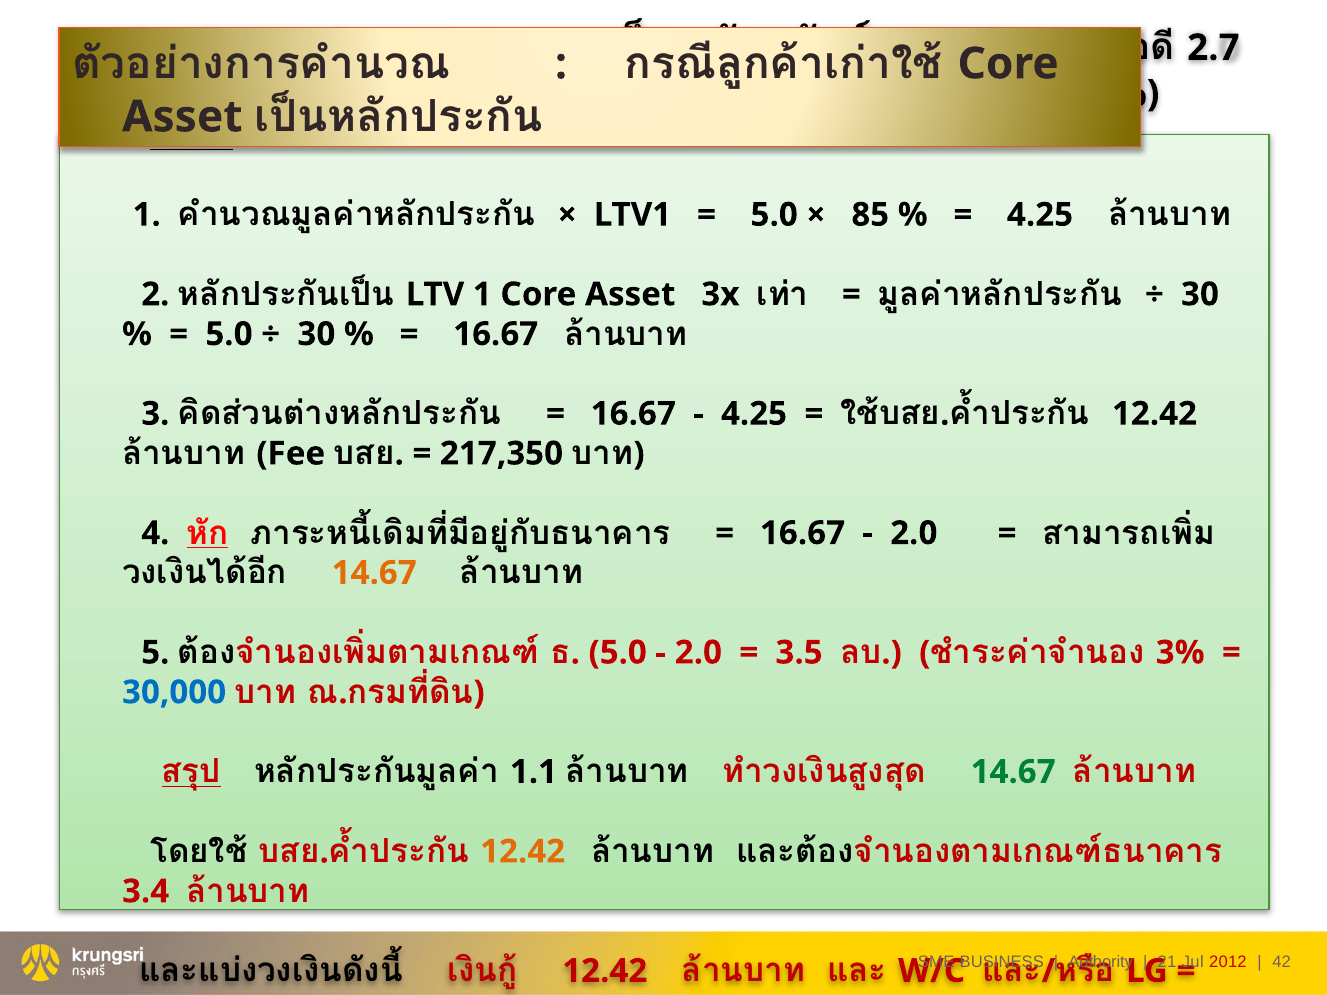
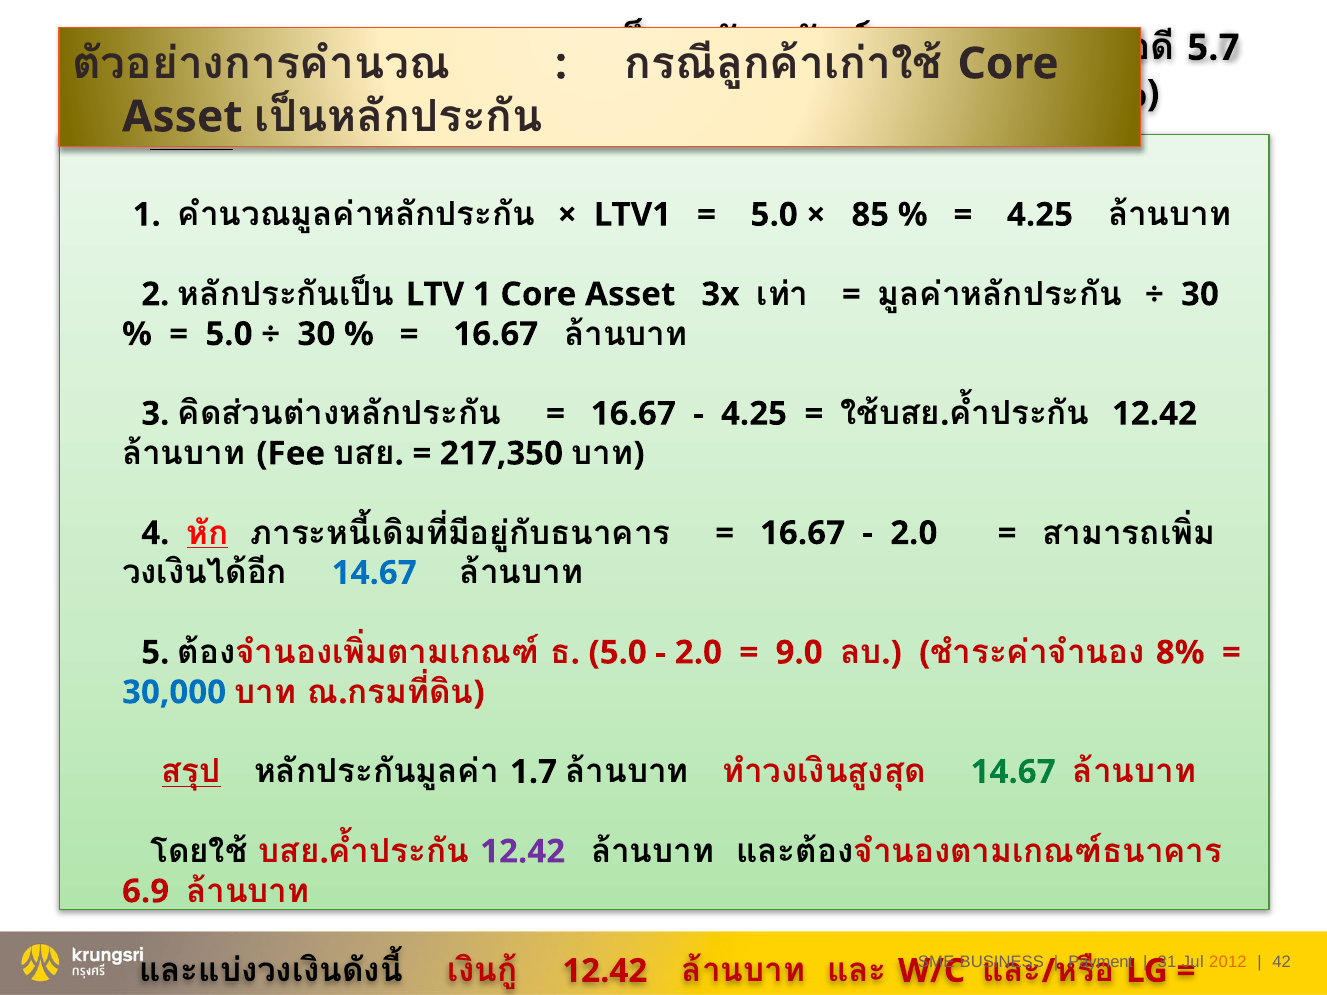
2.7: 2.7 -> 5.7 (1213, 48)
14.67 colour: orange -> blue (374, 573)
3.5: 3.5 -> 9.0 (799, 653)
3%: 3% -> 8% (1180, 653)
1.1: 1.1 -> 1.7 (533, 772)
12.42 colour: orange -> purple (523, 852)
3.4: 3.4 -> 6.9 (146, 892)
Authority: Authority -> Payment (1101, 962)
21: 21 -> 31 (1167, 962)
2012 colour: red -> orange (1228, 962)
